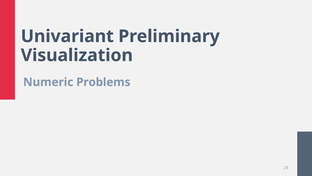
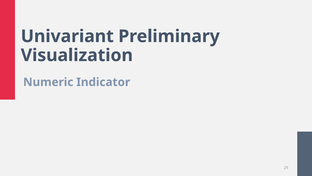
Problems: Problems -> Indicator (103, 82)
